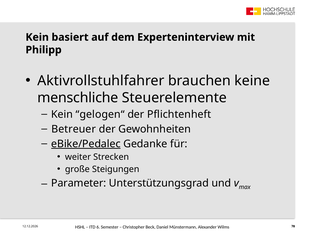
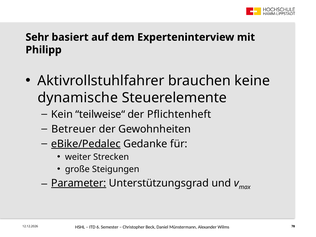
Kein: Kein -> Sehr (37, 37)
menschliche: menschliche -> dynamische (78, 98)
gelogen“: gelogen“ -> teilweise“ (100, 114)
Parameter underline: none -> present (79, 183)
